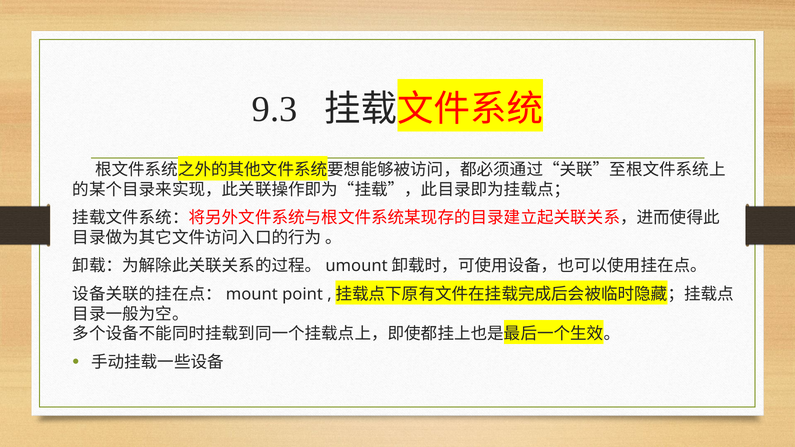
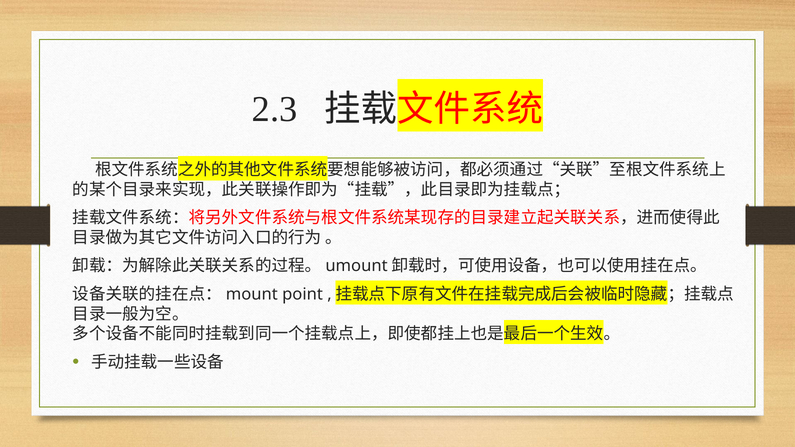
9.3: 9.3 -> 2.3 (275, 109)
